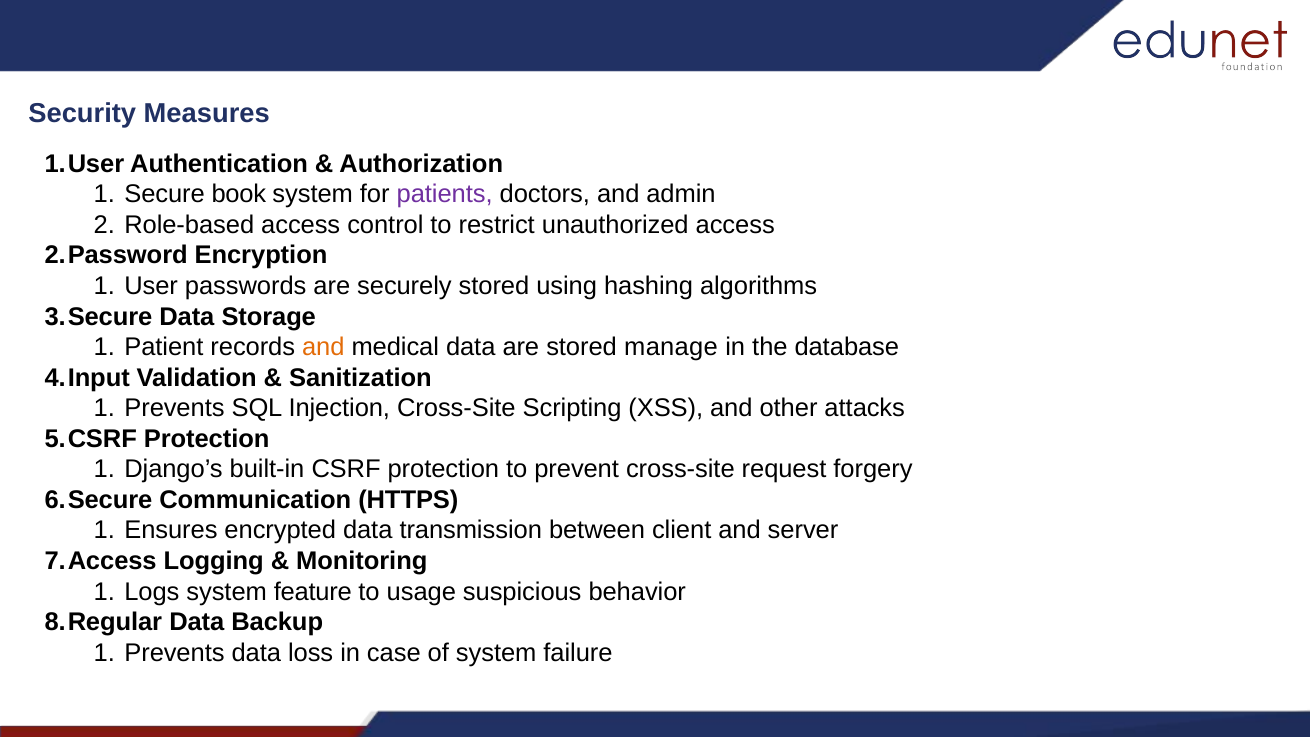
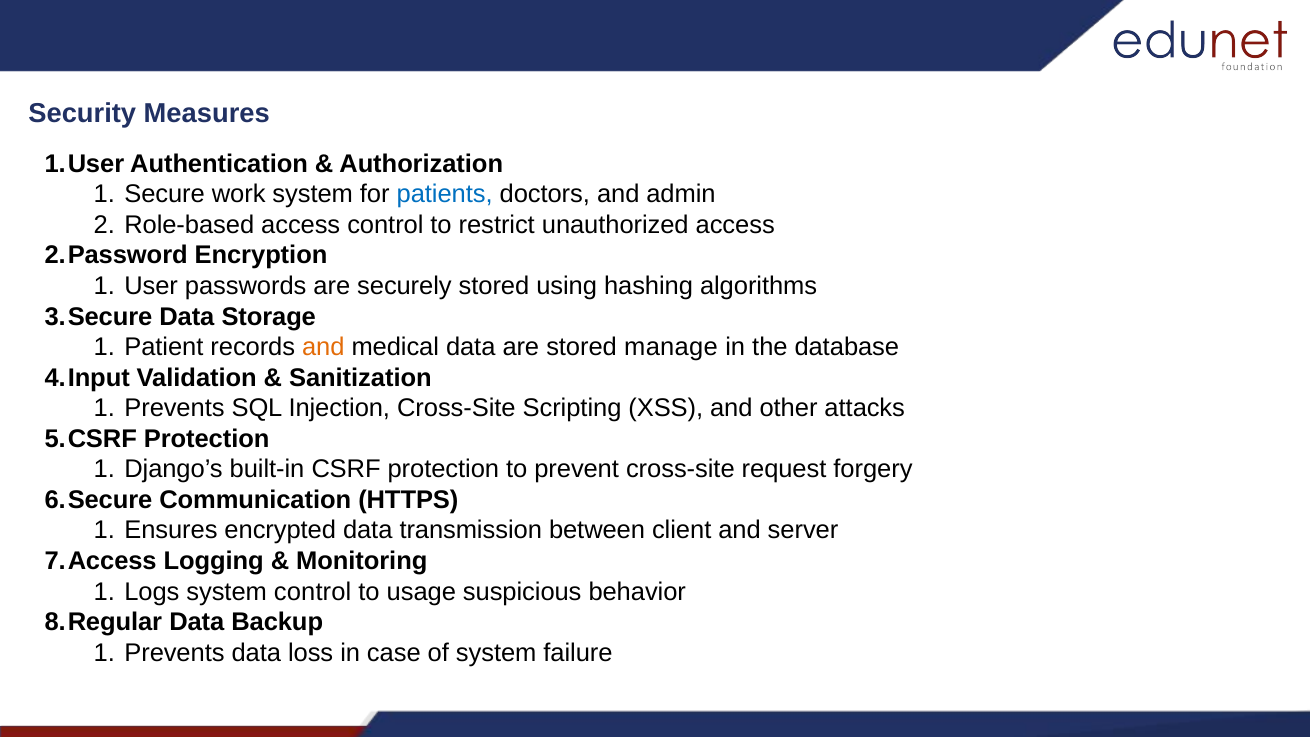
book: book -> work (239, 194)
patients colour: purple -> blue (445, 194)
system feature: feature -> control (313, 592)
